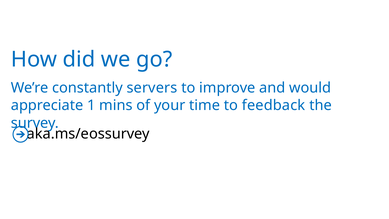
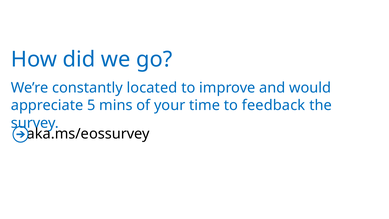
servers: servers -> located (152, 88)
1: 1 -> 5 (91, 105)
